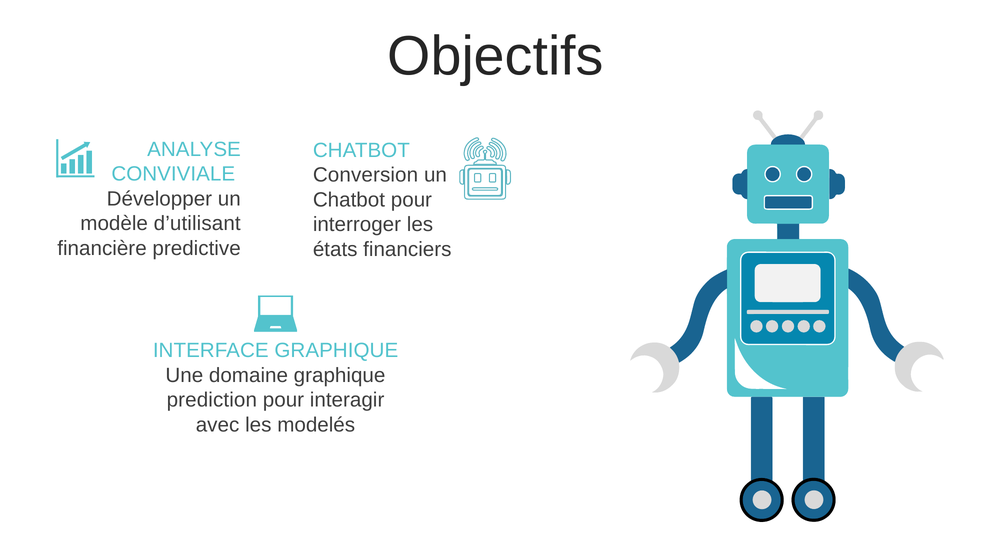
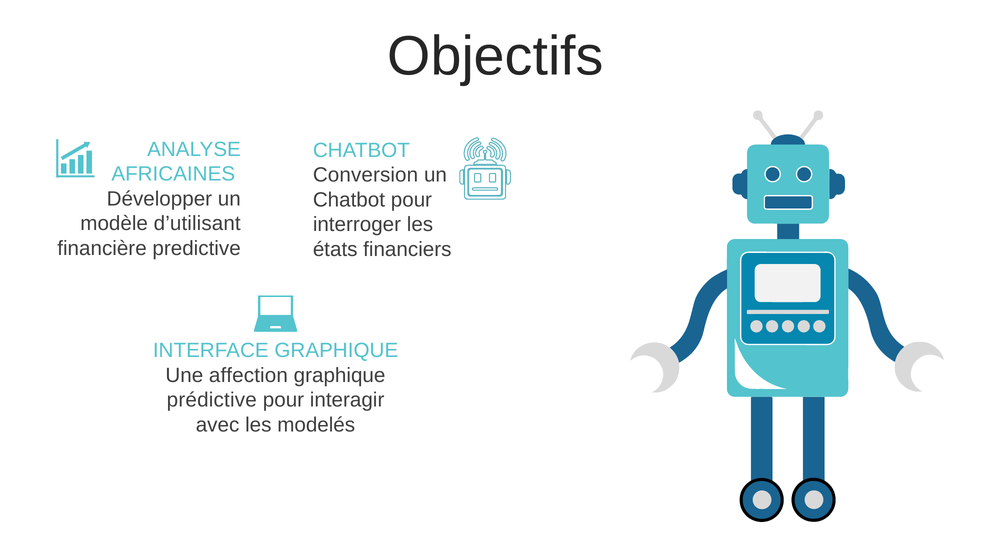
CONVIVIALE: CONVIVIALE -> AFRICAINES (173, 174)
domaine: domaine -> affection (248, 375)
prediction: prediction -> prédictive (212, 400)
